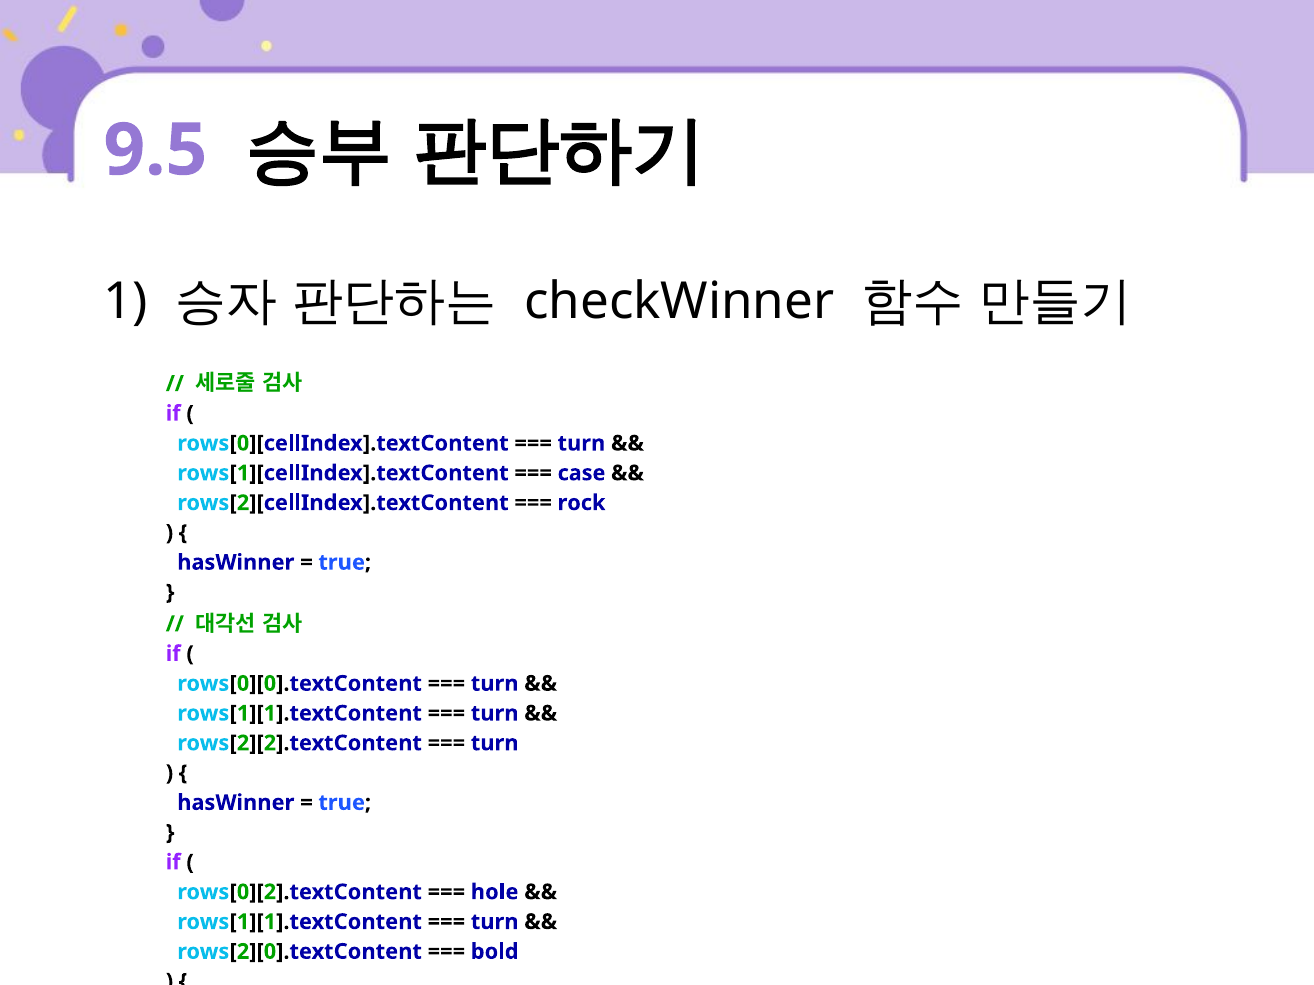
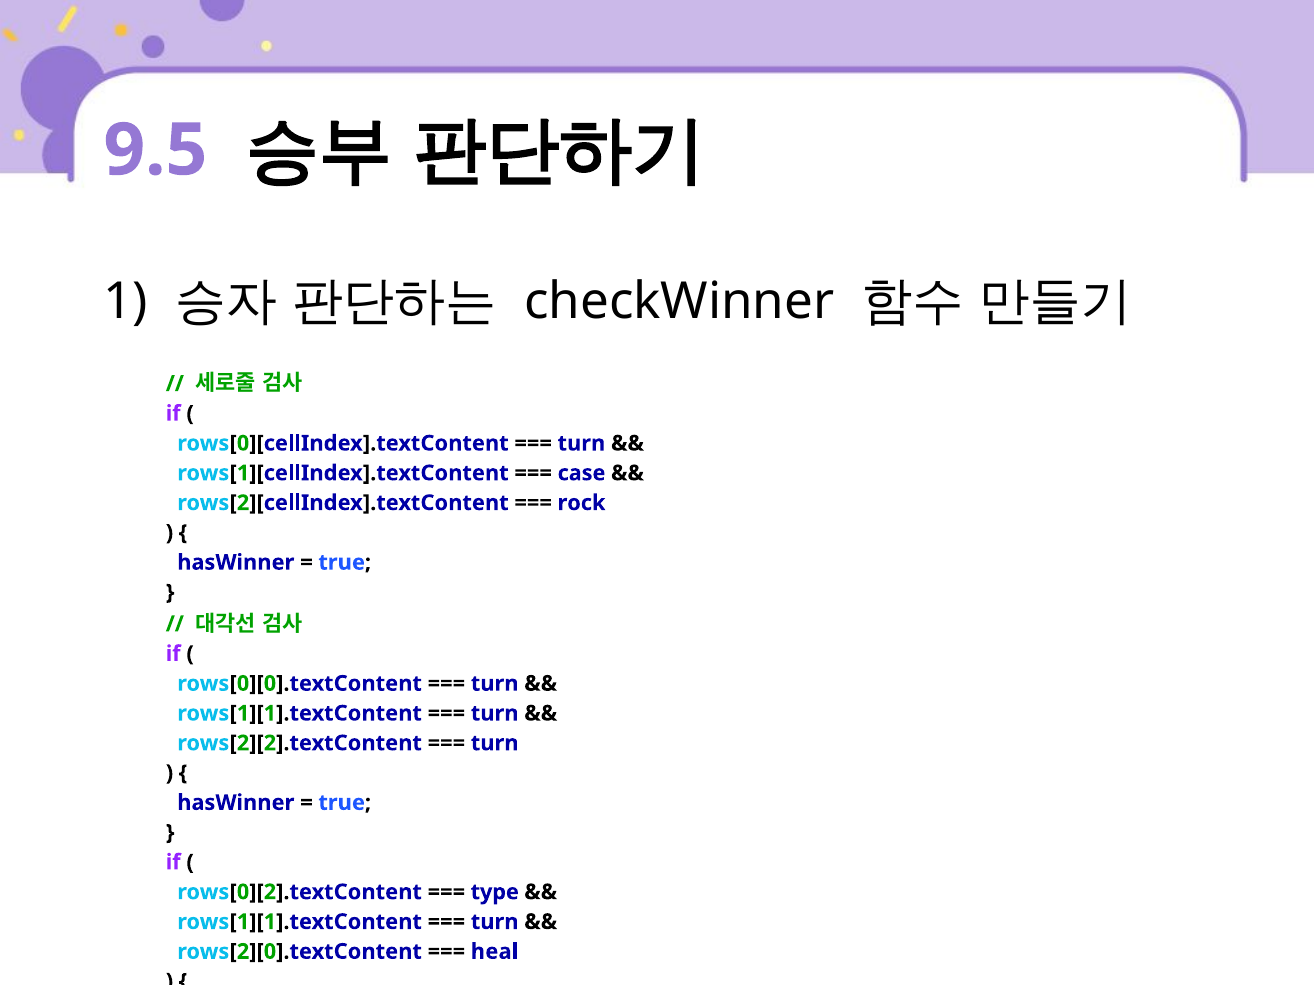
hole: hole -> type (495, 892)
bold: bold -> heal (495, 952)
